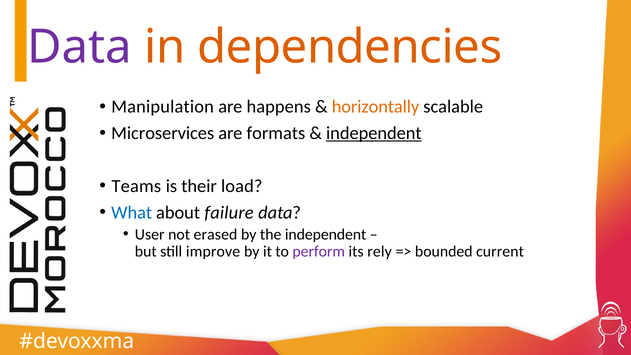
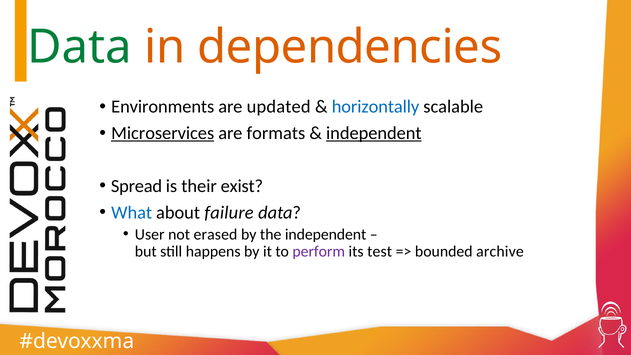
Data colour: purple -> green (79, 47)
Manipulation: Manipulation -> Environments (163, 107)
happens: happens -> updated (279, 107)
horizontally colour: orange -> blue (376, 107)
Microservices underline: none -> present (163, 133)
Teams: Teams -> Spread (137, 186)
load: load -> exist (242, 186)
improve: improve -> happens (213, 251)
rely: rely -> test (380, 251)
current: current -> archive (500, 251)
